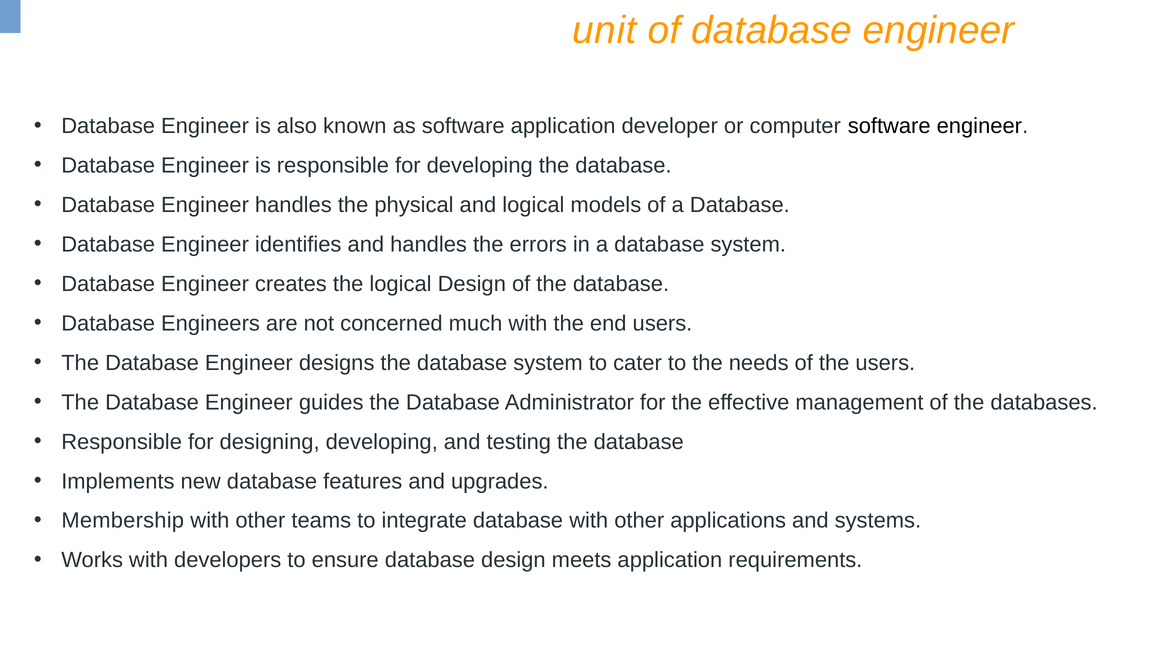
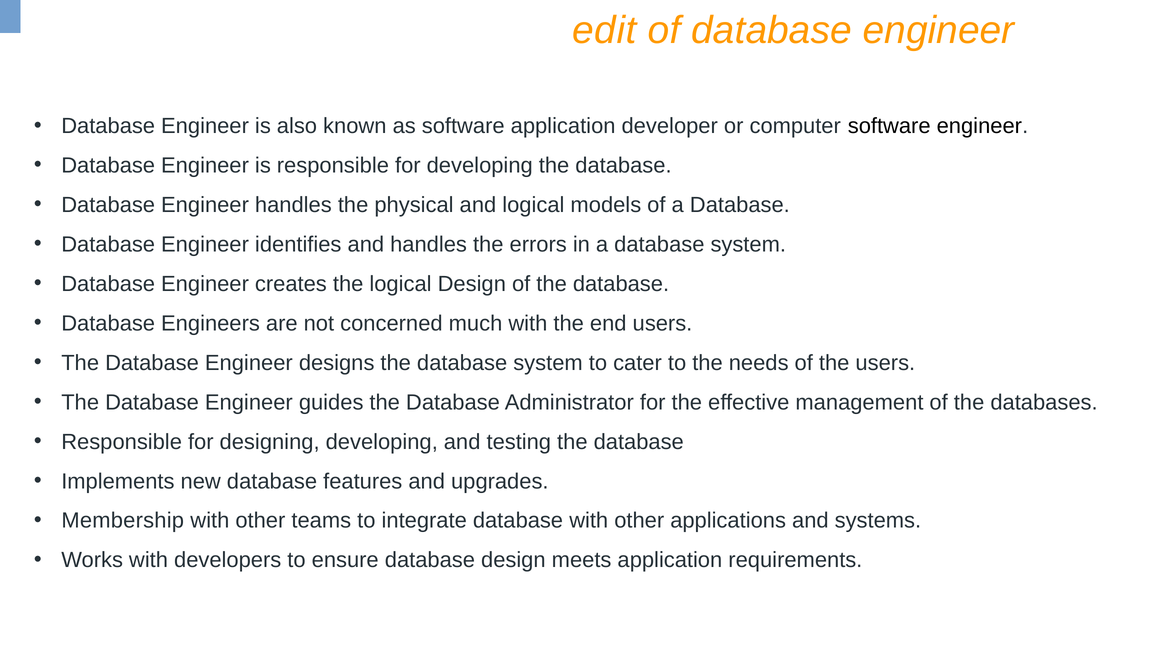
unit: unit -> edit (604, 30)
